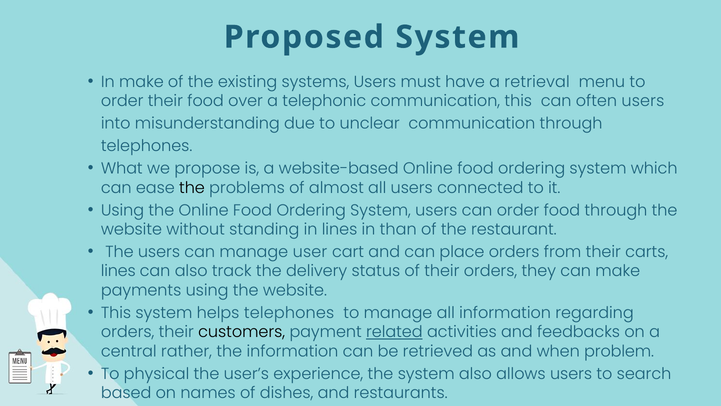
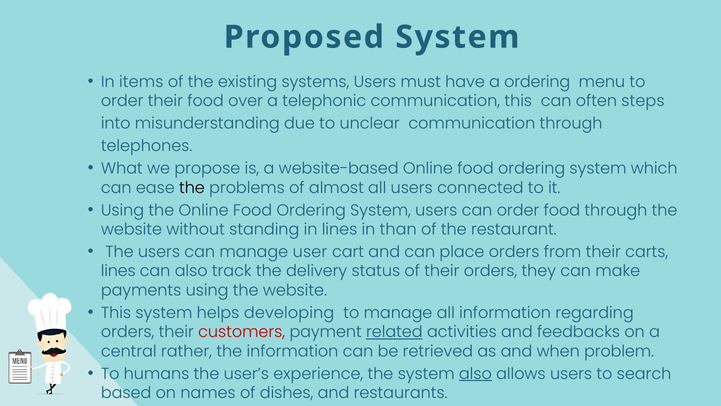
In make: make -> items (141, 82)
a retrieval: retrieval -> ordering (537, 82)
often users: users -> steps (643, 101)
helps telephones: telephones -> developing (289, 312)
customers colour: black -> red (242, 332)
physical: physical -> humans (157, 373)
also underline: none -> present (475, 373)
